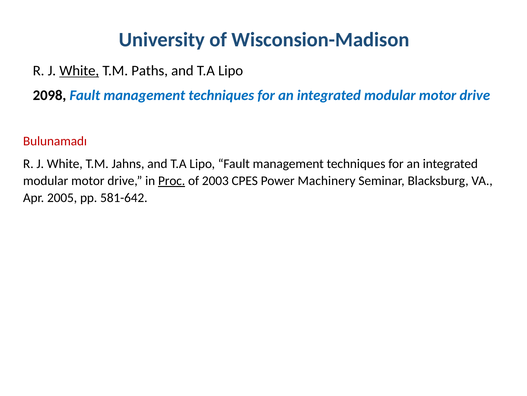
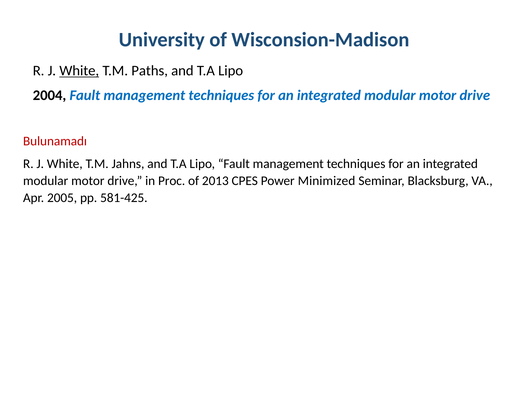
2098: 2098 -> 2004 (49, 95)
Proc underline: present -> none (172, 181)
2003: 2003 -> 2013 (215, 181)
Machinery: Machinery -> Minimized (327, 181)
581-642: 581-642 -> 581-425 (124, 197)
